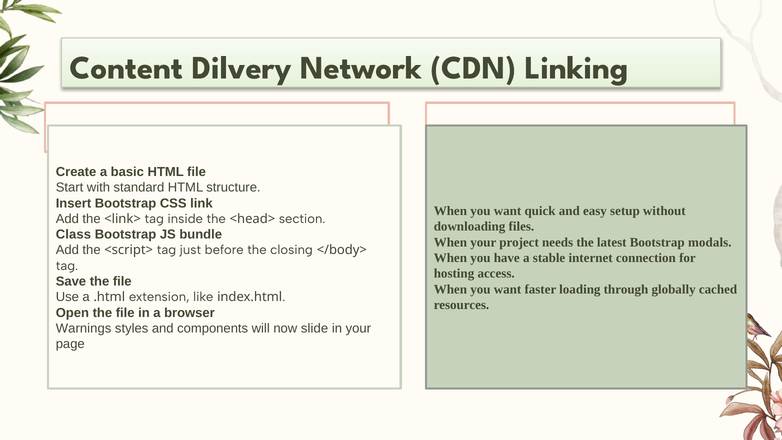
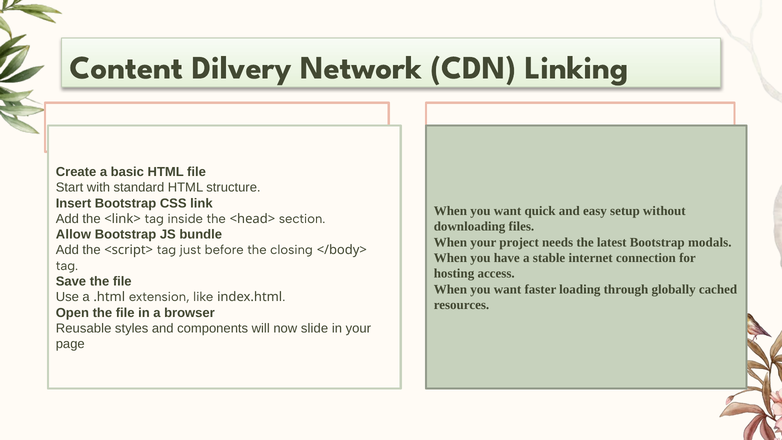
Class: Class -> Allow (73, 234)
Warnings: Warnings -> Reusable (84, 328)
